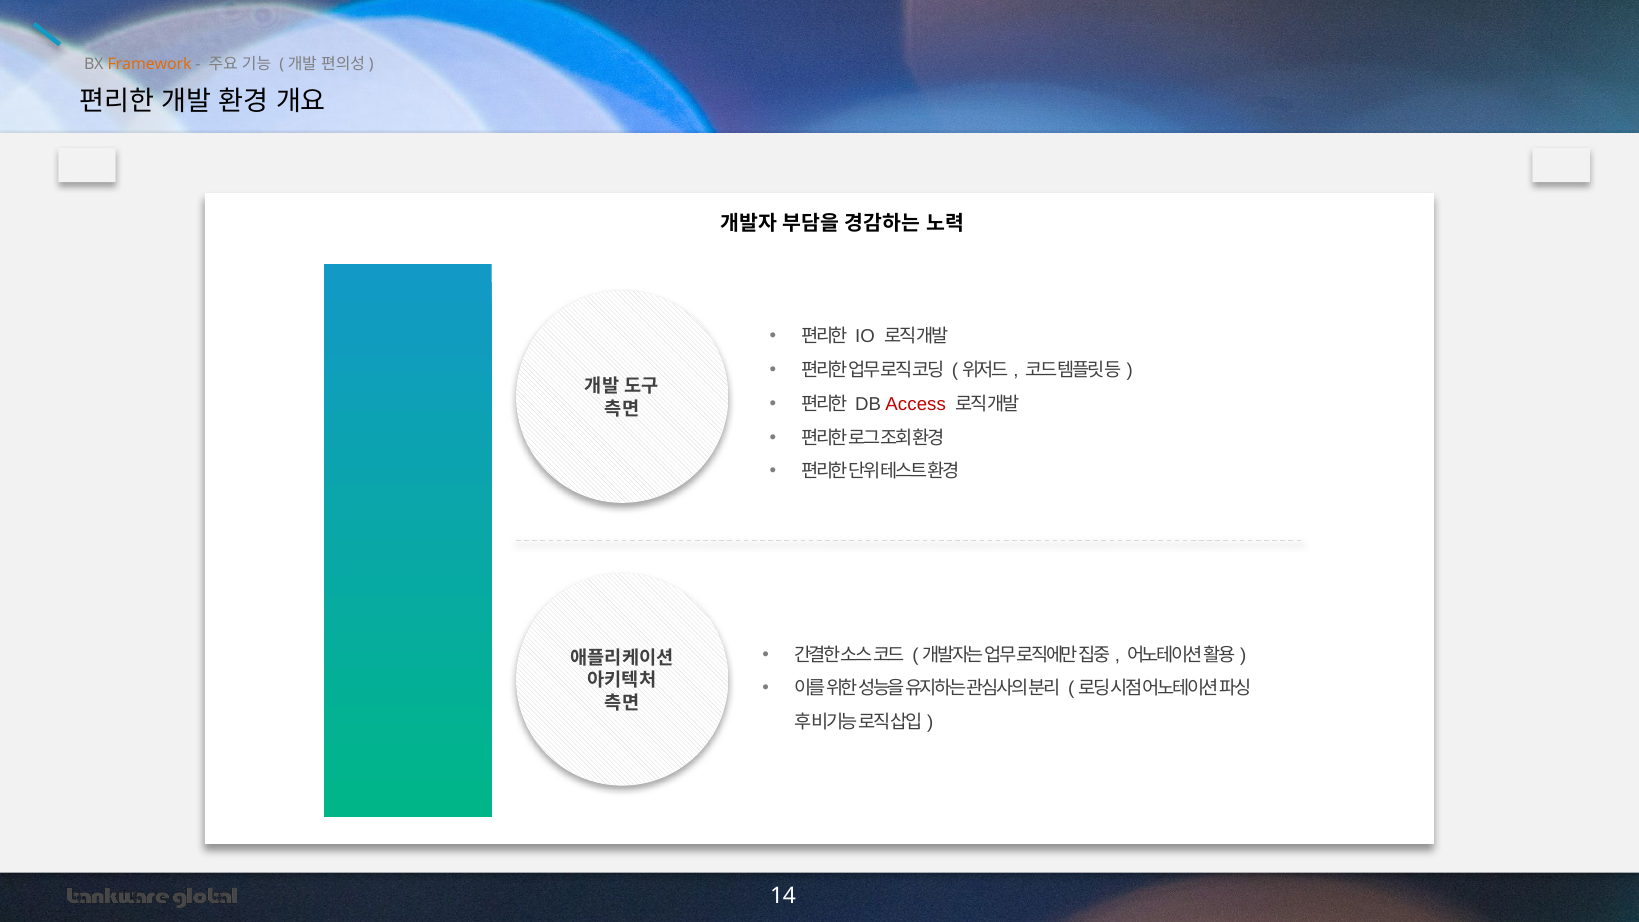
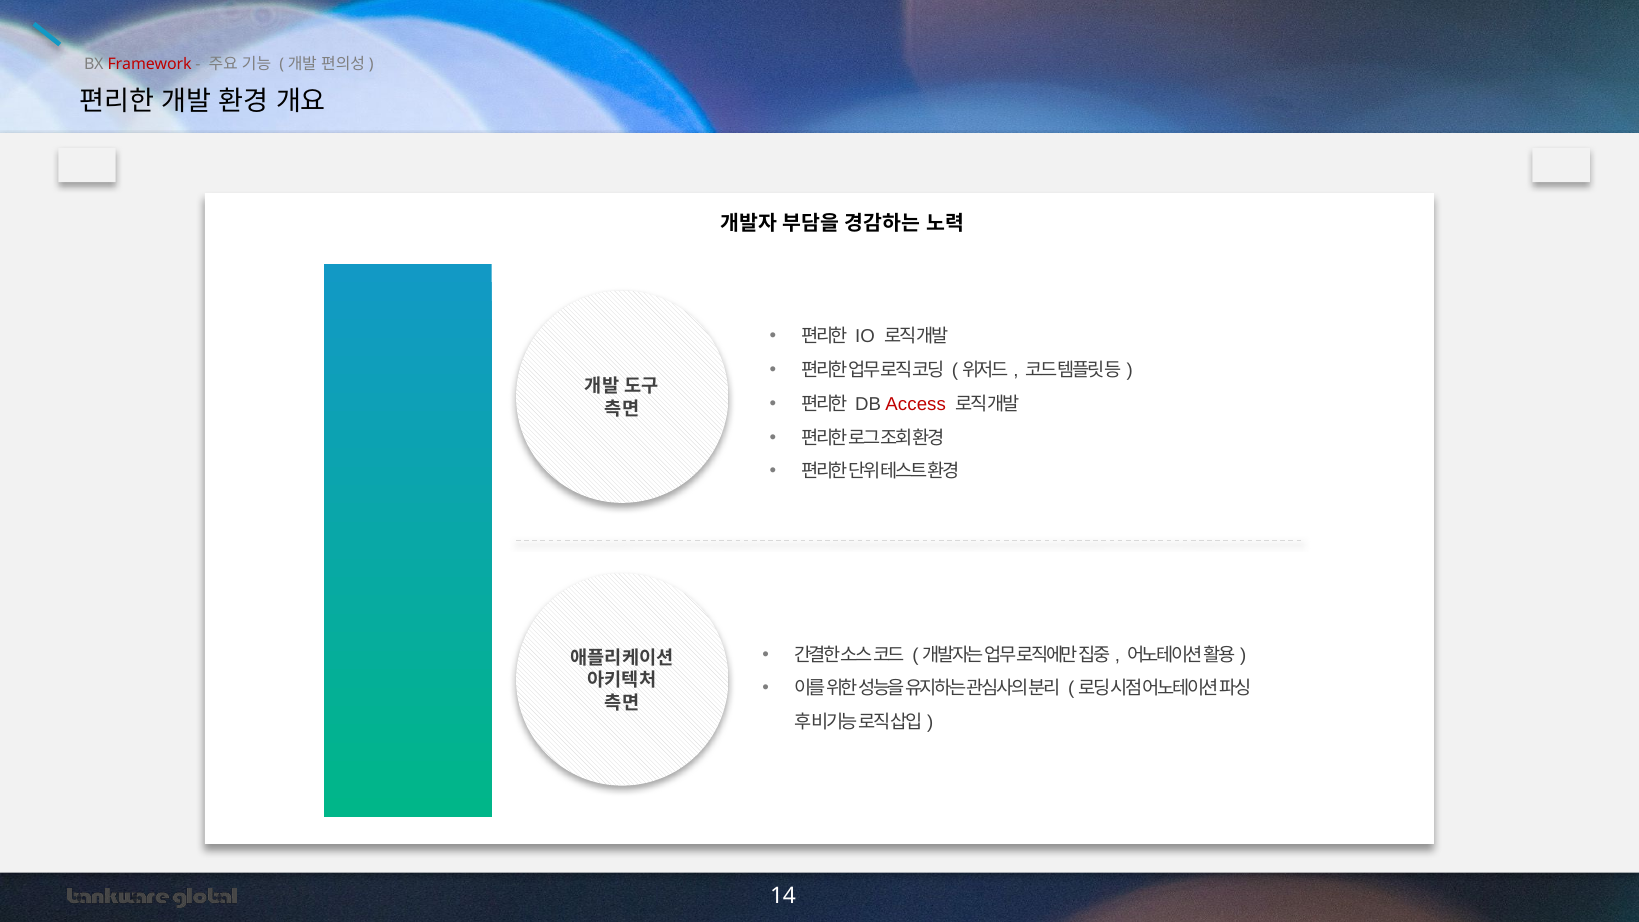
Framework colour: orange -> red (150, 64)
